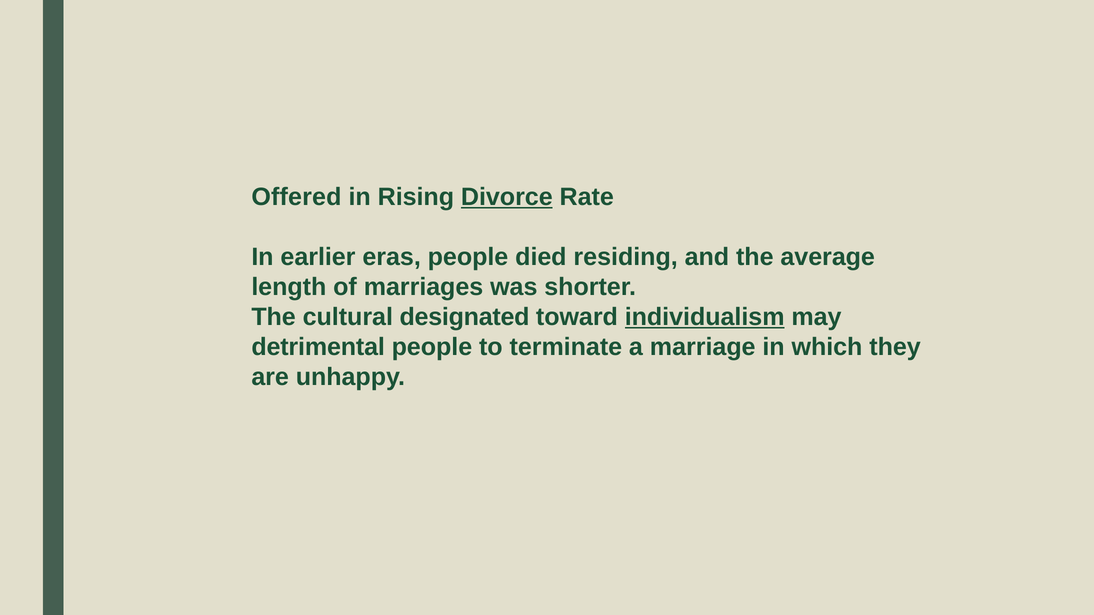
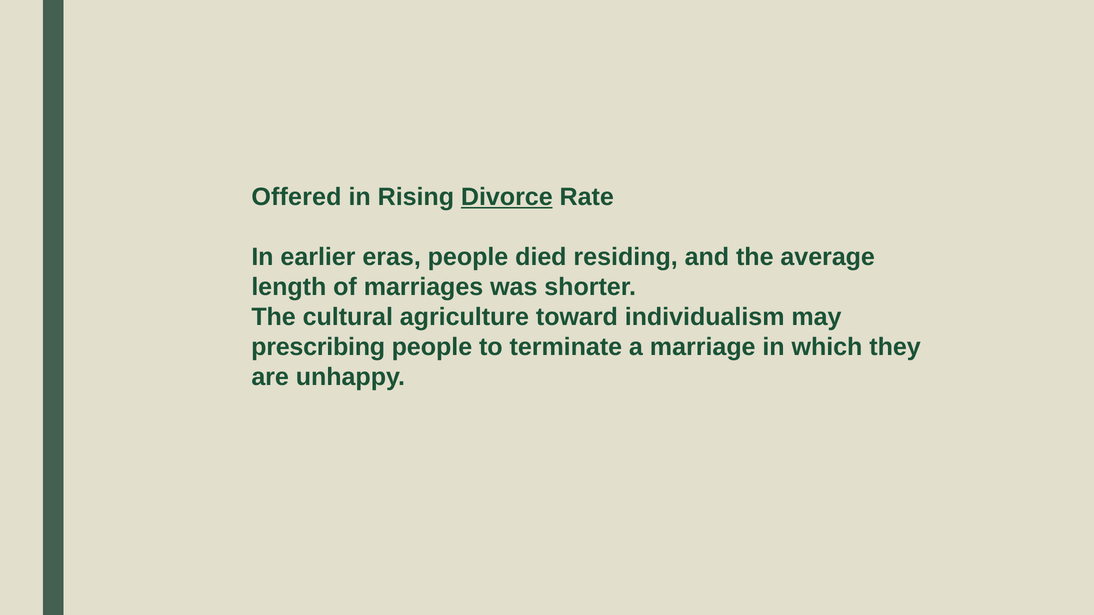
designated: designated -> agriculture (464, 317)
individualism underline: present -> none (705, 317)
detrimental: detrimental -> prescribing (318, 347)
